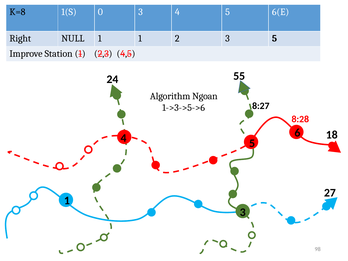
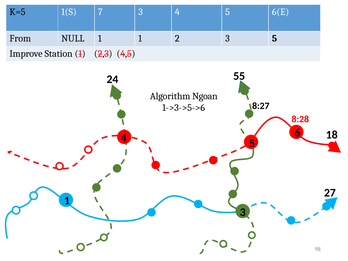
K=8: K=8 -> K=5 (17, 12)
0: 0 -> 7 (100, 12)
Right: Right -> From (20, 39)
